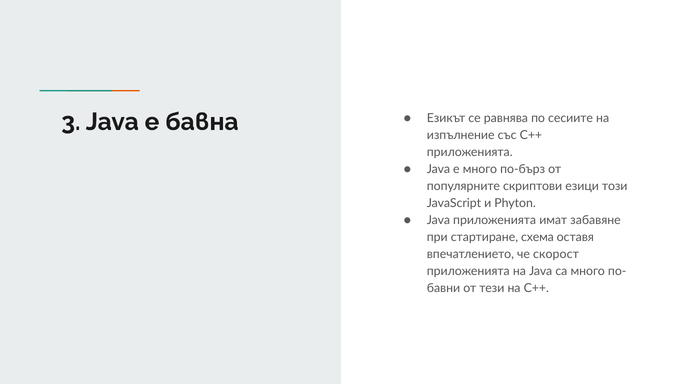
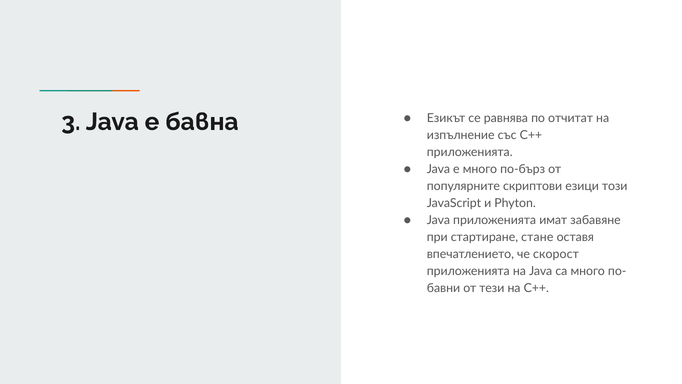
сесиите: сесиите -> отчитат (571, 118)
схема: схема -> стане (537, 237)
